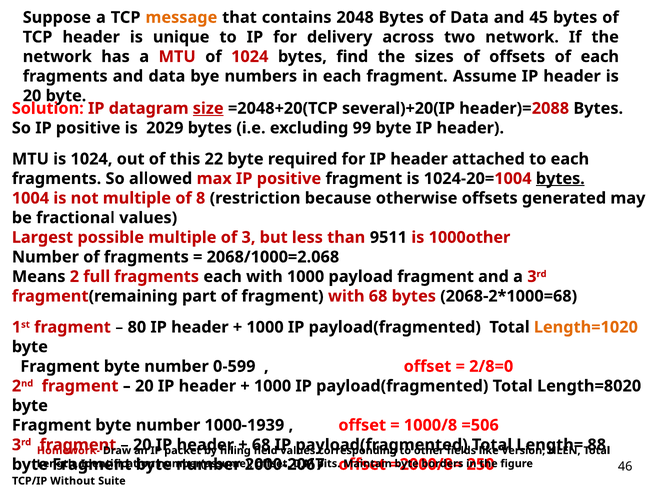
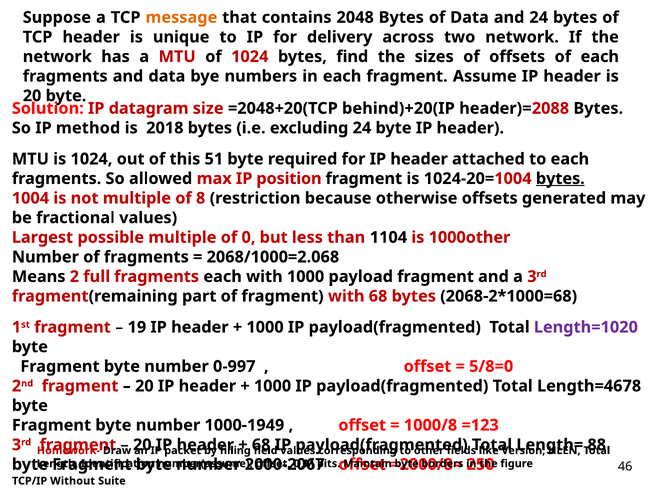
and 45: 45 -> 24 (539, 17)
size underline: present -> none (208, 108)
several)+20(IP: several)+20(IP -> behind)+20(IP (398, 108)
So IP positive: positive -> method (88, 128)
2029: 2029 -> 2018 (165, 128)
excluding 99: 99 -> 24 (362, 128)
22: 22 -> 51 (214, 159)
max IP positive: positive -> position (289, 179)
3: 3 -> 0 (249, 237)
9511: 9511 -> 1104 (388, 237)
80: 80 -> 19 (137, 327)
Length=1020 colour: orange -> purple (586, 327)
0-599: 0-599 -> 0-997 (234, 366)
2/8=0: 2/8=0 -> 5/8=0 (491, 366)
Length=8020: Length=8020 -> Length=4678 (589, 386)
1000-1939: 1000-1939 -> 1000-1949 (244, 425)
=506: =506 -> =123 (480, 425)
